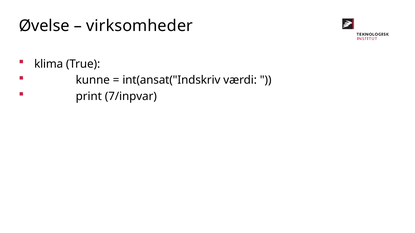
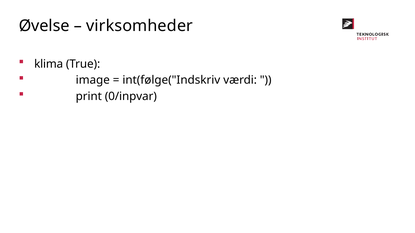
kunne: kunne -> image (93, 80)
int(ansat("Indskriv: int(ansat("Indskriv -> int(følge("Indskriv (171, 80)
7/inpvar: 7/inpvar -> 0/inpvar (131, 96)
